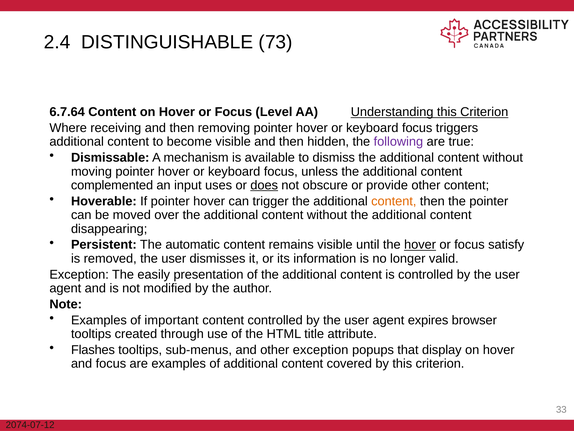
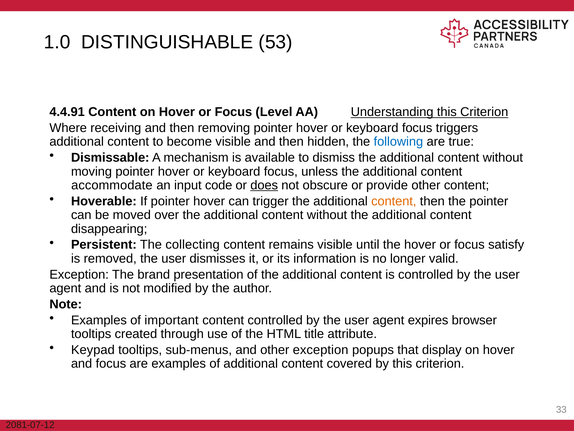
2.4: 2.4 -> 1.0 (57, 42)
73: 73 -> 53 (276, 42)
6.7.64: 6.7.64 -> 4.4.91 (67, 112)
following colour: purple -> blue (398, 142)
complemented: complemented -> accommodate (112, 185)
uses: uses -> code (219, 185)
automatic: automatic -> collecting (193, 244)
hover underline: present -> none (420, 244)
easily: easily -> brand (154, 274)
Flashes: Flashes -> Keypad (93, 350)
2074-07-12: 2074-07-12 -> 2081-07-12 (30, 424)
